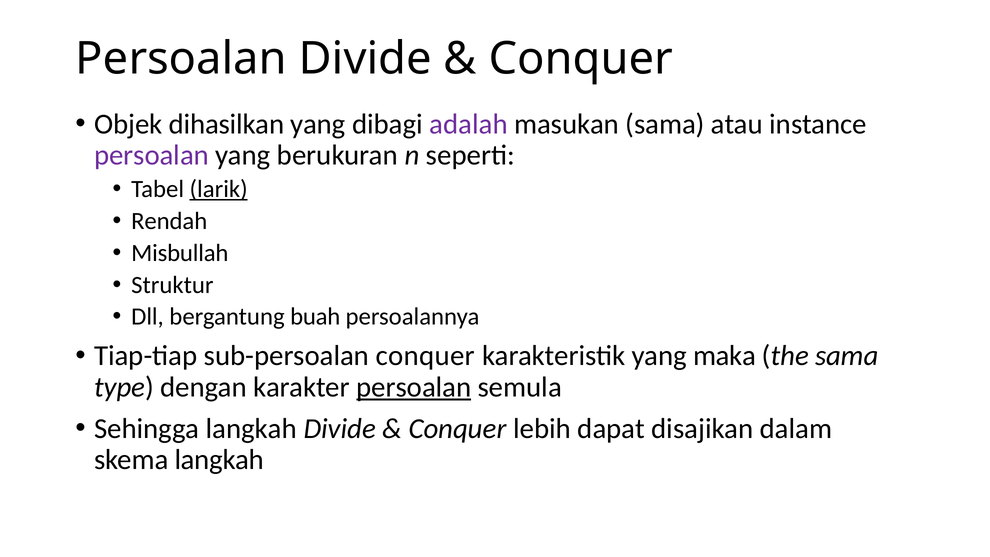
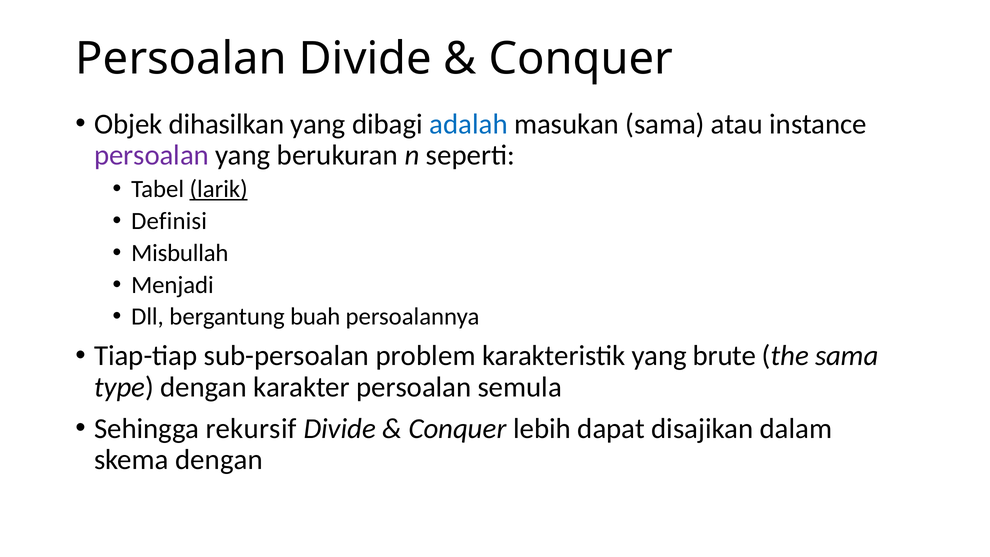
adalah colour: purple -> blue (469, 124)
Rendah: Rendah -> Definisi (169, 221)
Struktur: Struktur -> Menjadi (172, 285)
sub-persoalan conquer: conquer -> problem (426, 356)
maka: maka -> brute (725, 356)
persoalan underline: present -> none (414, 387)
Sehingga langkah: langkah -> rekursif (251, 428)
skema langkah: langkah -> dengan (219, 460)
